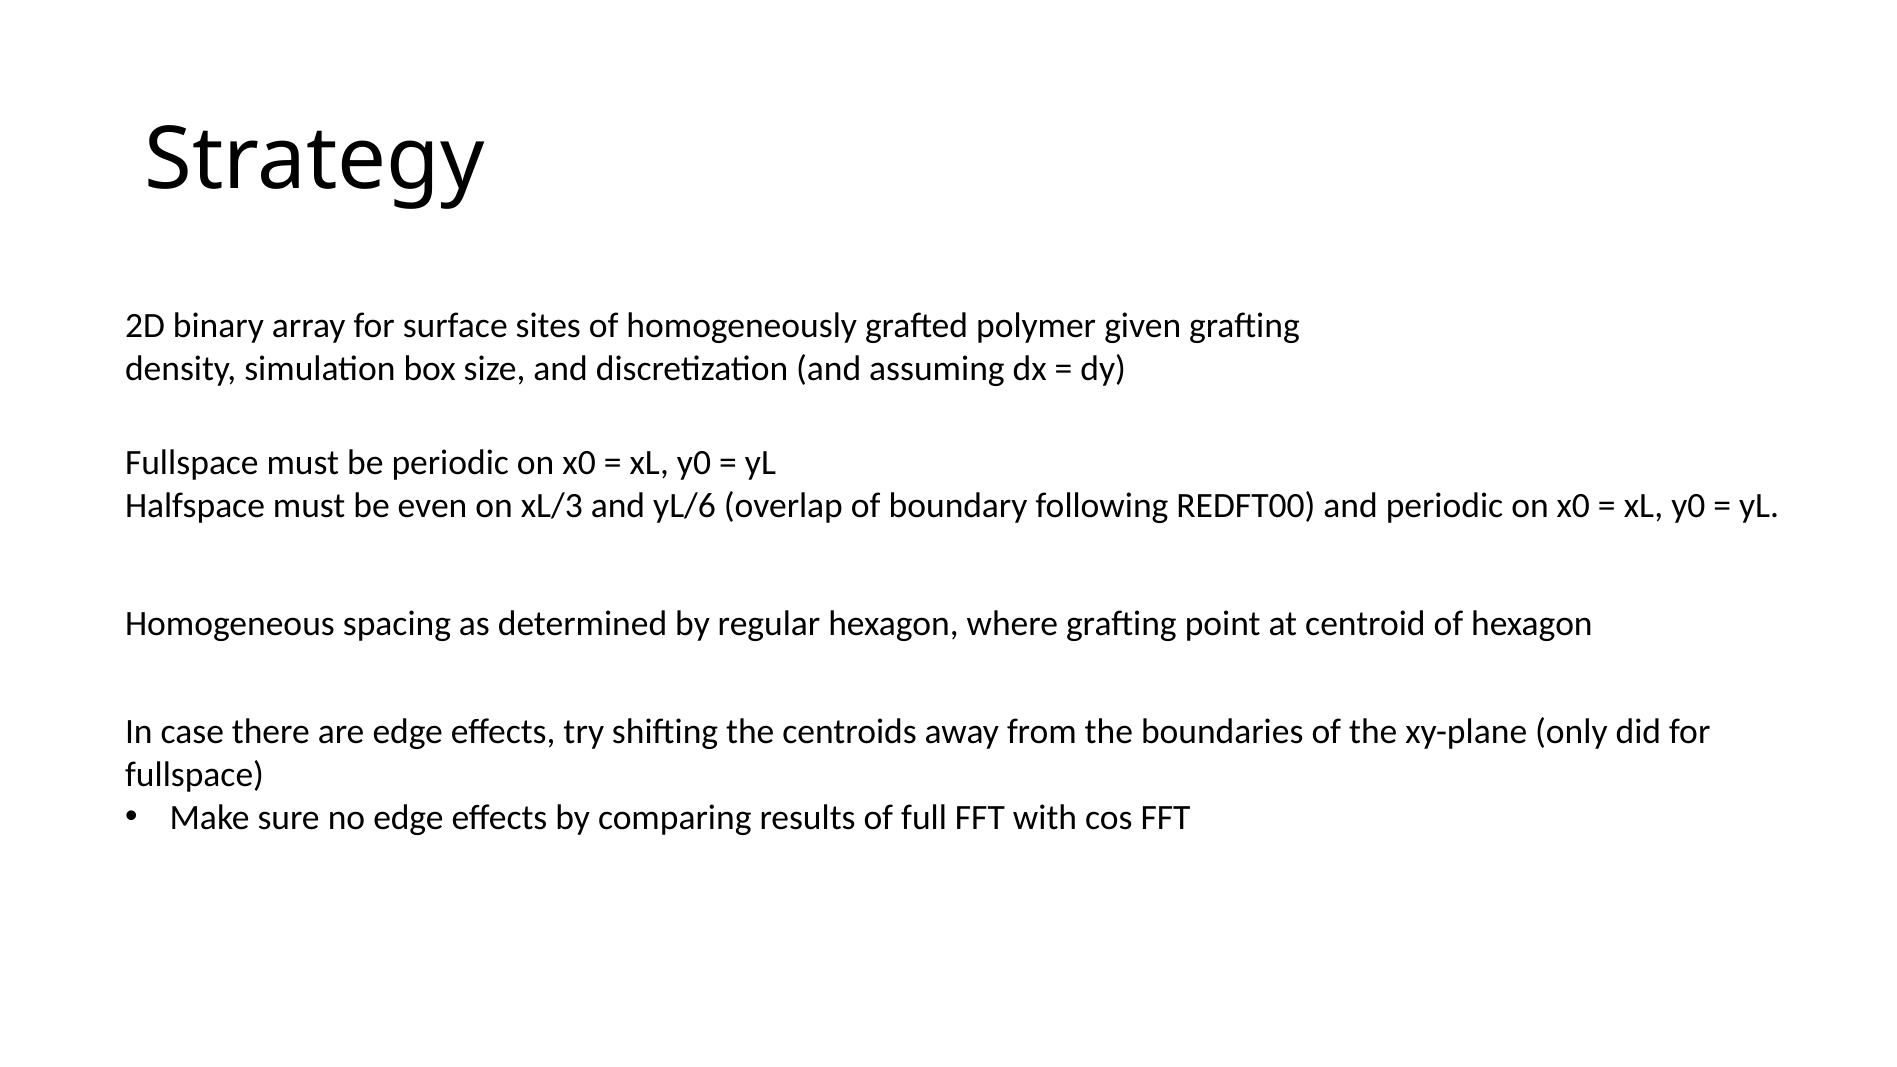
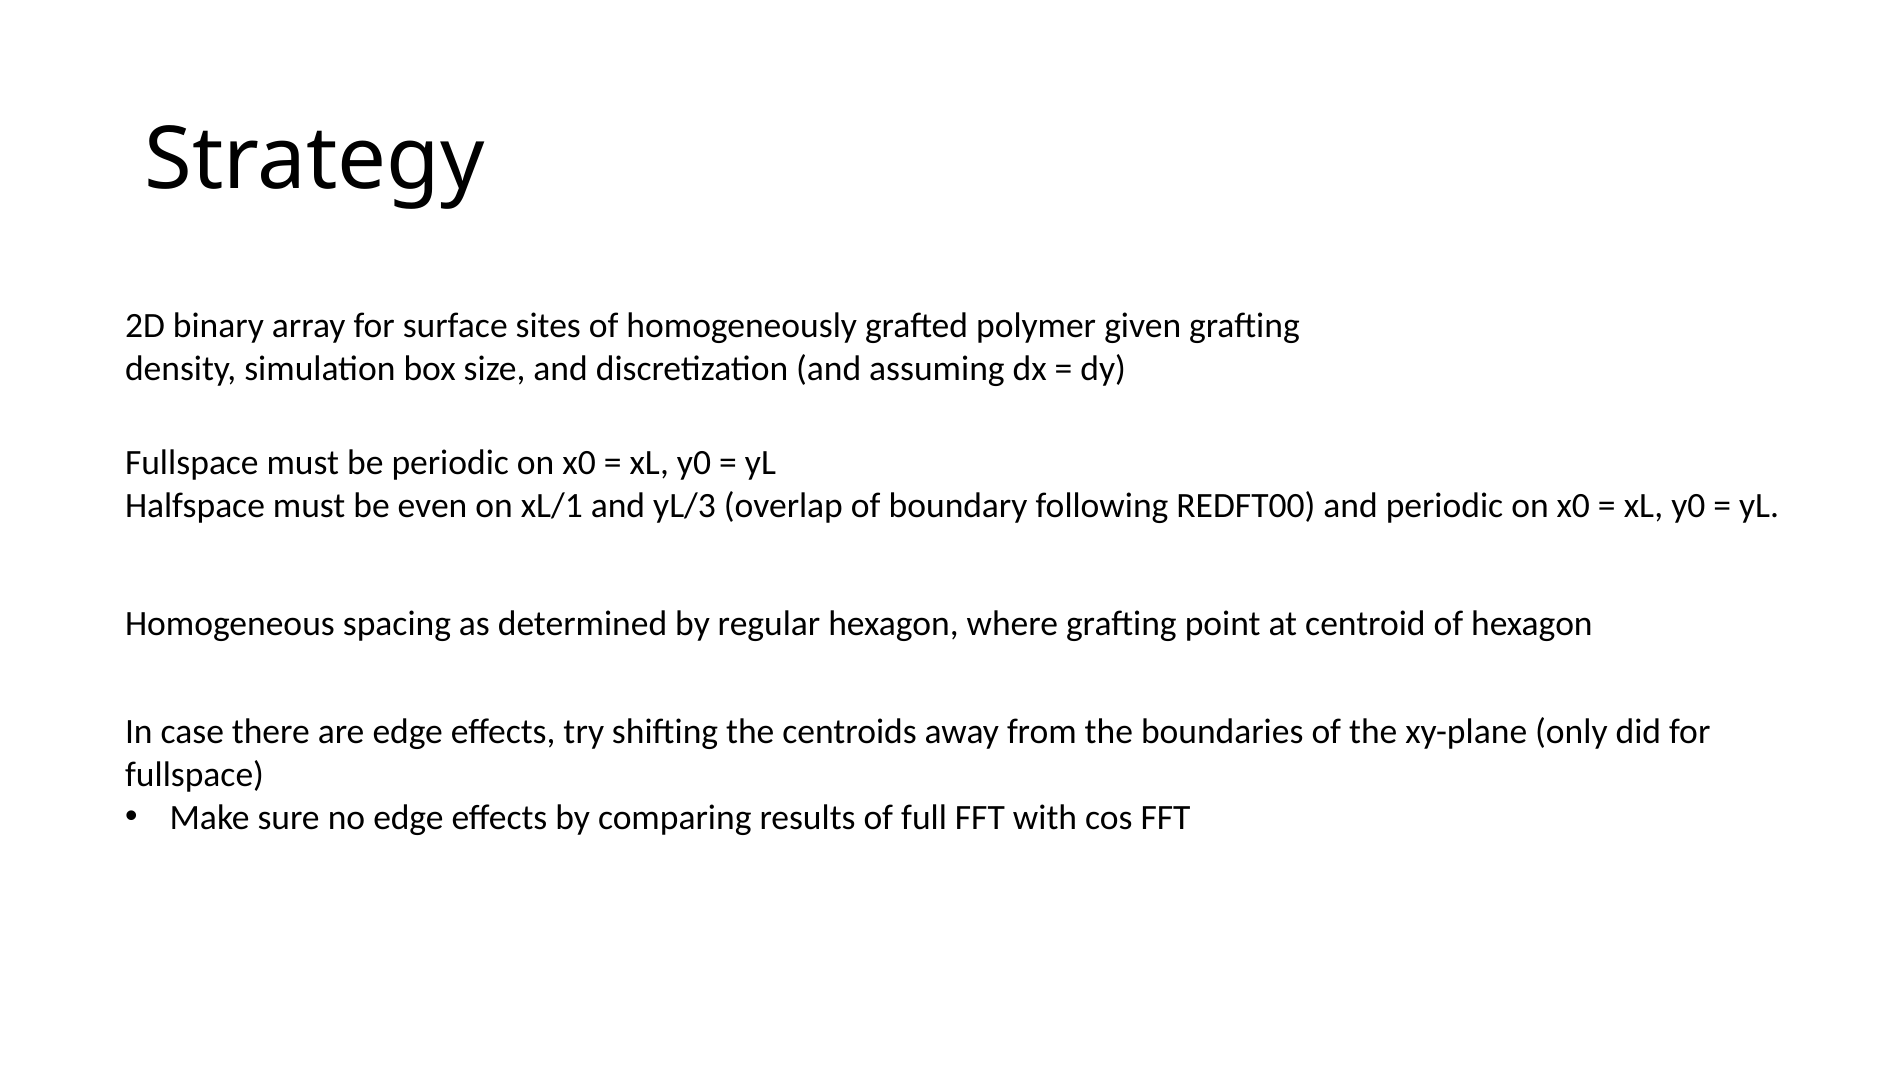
xL/3: xL/3 -> xL/1 (552, 505)
yL/6: yL/6 -> yL/3 (685, 505)
